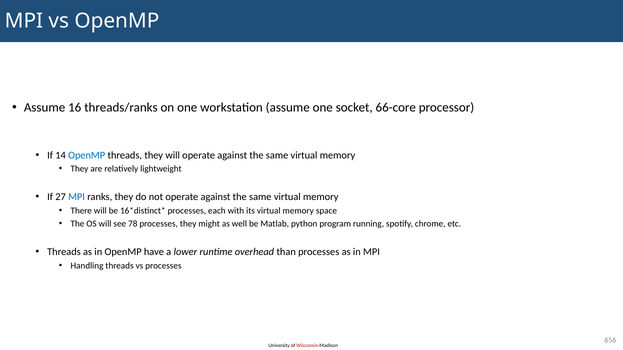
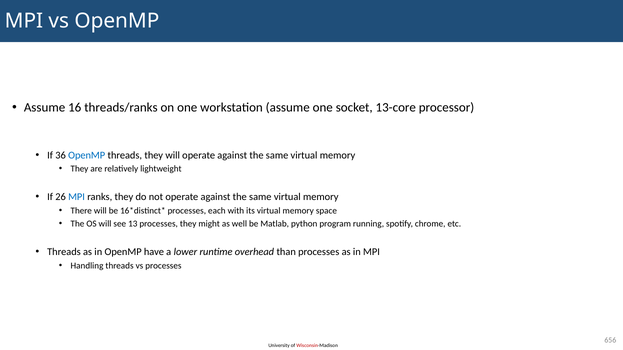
66-core: 66-core -> 13-core (396, 108)
14: 14 -> 36 (61, 155)
27: 27 -> 26 (61, 197)
78: 78 -> 13 (133, 224)
